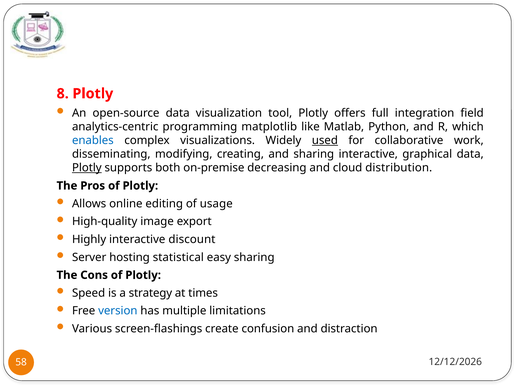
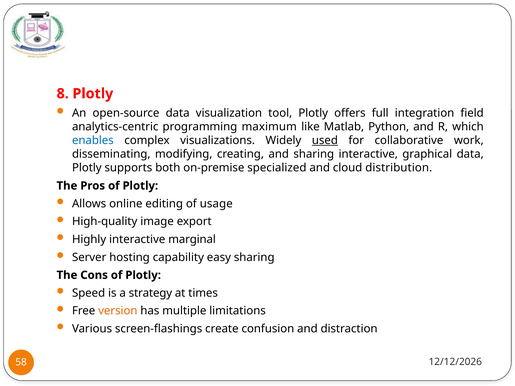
matplotlib: matplotlib -> maximum (269, 127)
Plotly underline: present -> none (87, 168)
decreasing: decreasing -> specialized (277, 168)
discount: discount -> marginal (192, 240)
statistical: statistical -> capability (178, 257)
version colour: blue -> orange (118, 311)
